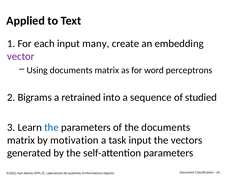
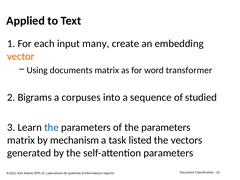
vector colour: purple -> orange (21, 56)
perceptrons: perceptrons -> transformer (189, 70)
retrained: retrained -> corpuses (81, 97)
of the documents: documents -> parameters (166, 127)
motivation: motivation -> mechanism (75, 140)
task input: input -> listed (140, 140)
